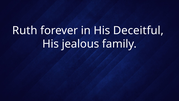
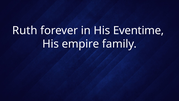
Deceitful: Deceitful -> Eventime (138, 30)
jealous: jealous -> empire (80, 44)
